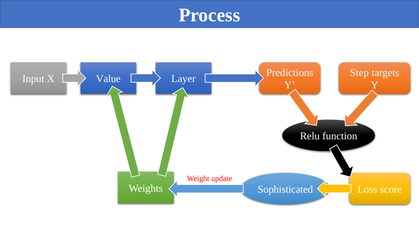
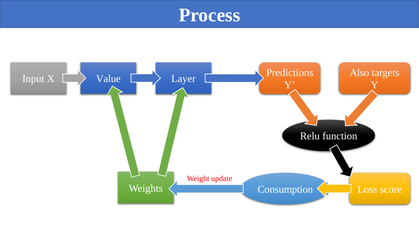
Step: Step -> Also (359, 72)
Sophisticated: Sophisticated -> Consumption (285, 189)
